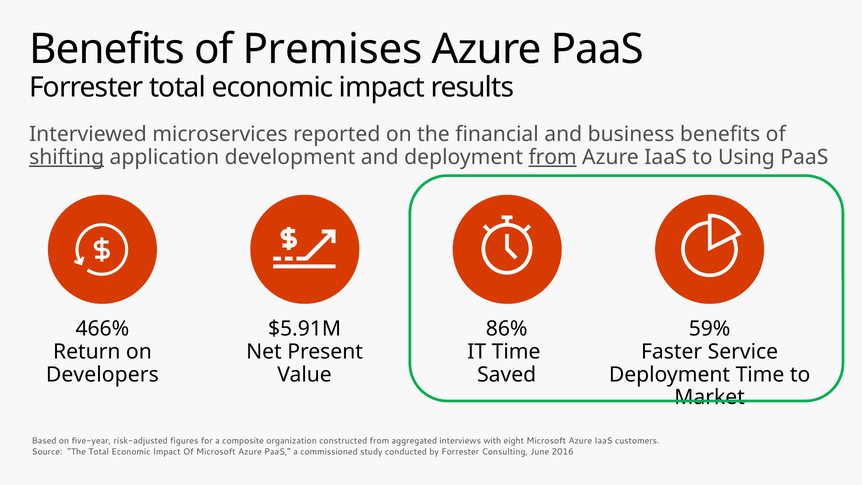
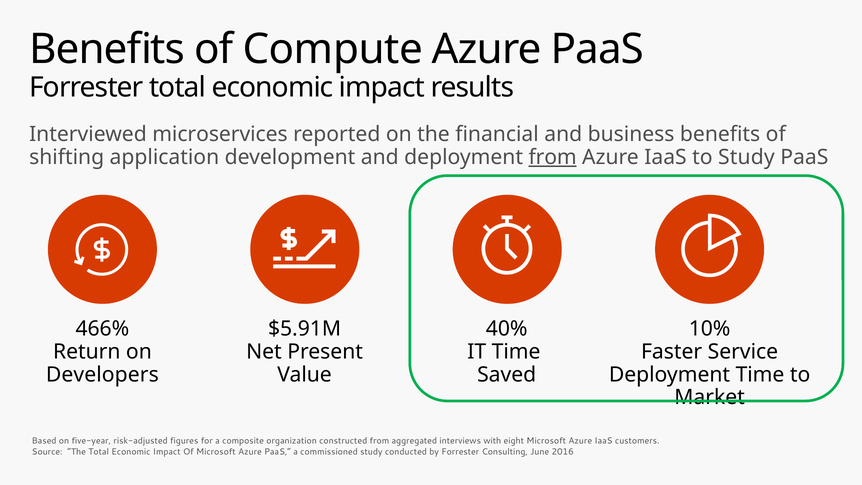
Premises: Premises -> Compute (333, 49)
shifting underline: present -> none (67, 157)
to Using: Using -> Study (746, 157)
86%: 86% -> 40% (507, 329)
59%: 59% -> 10% (710, 329)
